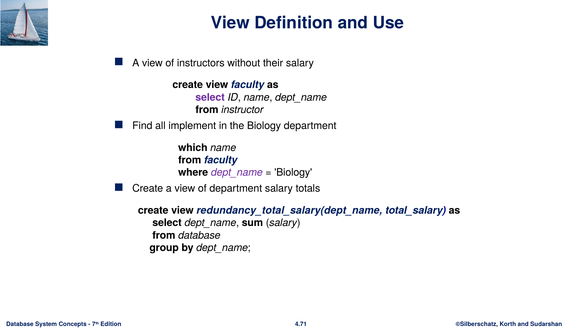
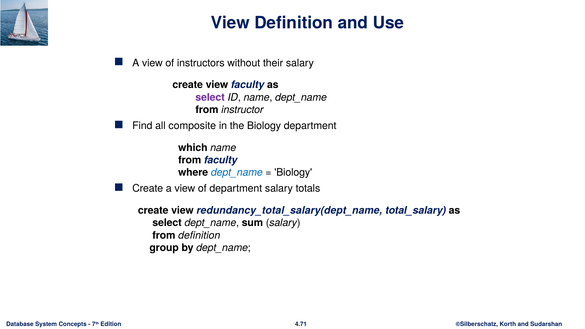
implement: implement -> composite (192, 126)
dept_name colour: purple -> blue (237, 173)
from database: database -> definition (199, 235)
